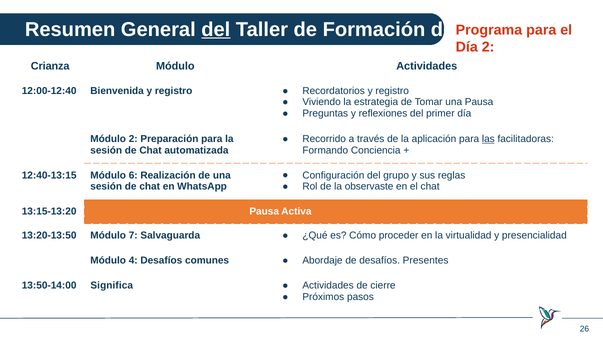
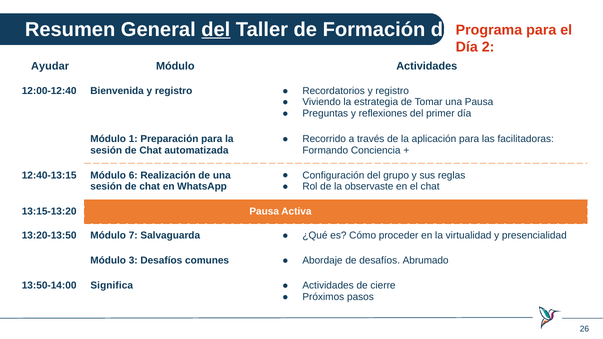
Crianza: Crianza -> Ayudar (50, 66)
las underline: present -> none (488, 139)
Módulo 2: 2 -> 1 (133, 139)
4: 4 -> 3 (133, 261)
Presentes: Presentes -> Abrumado (426, 261)
